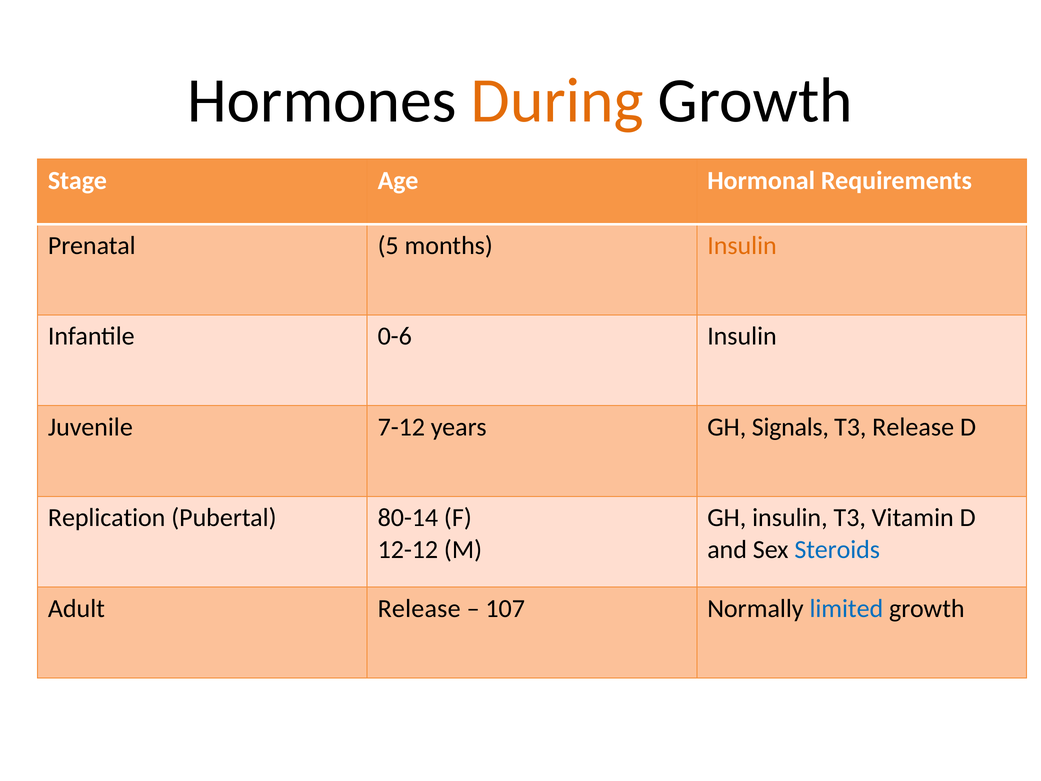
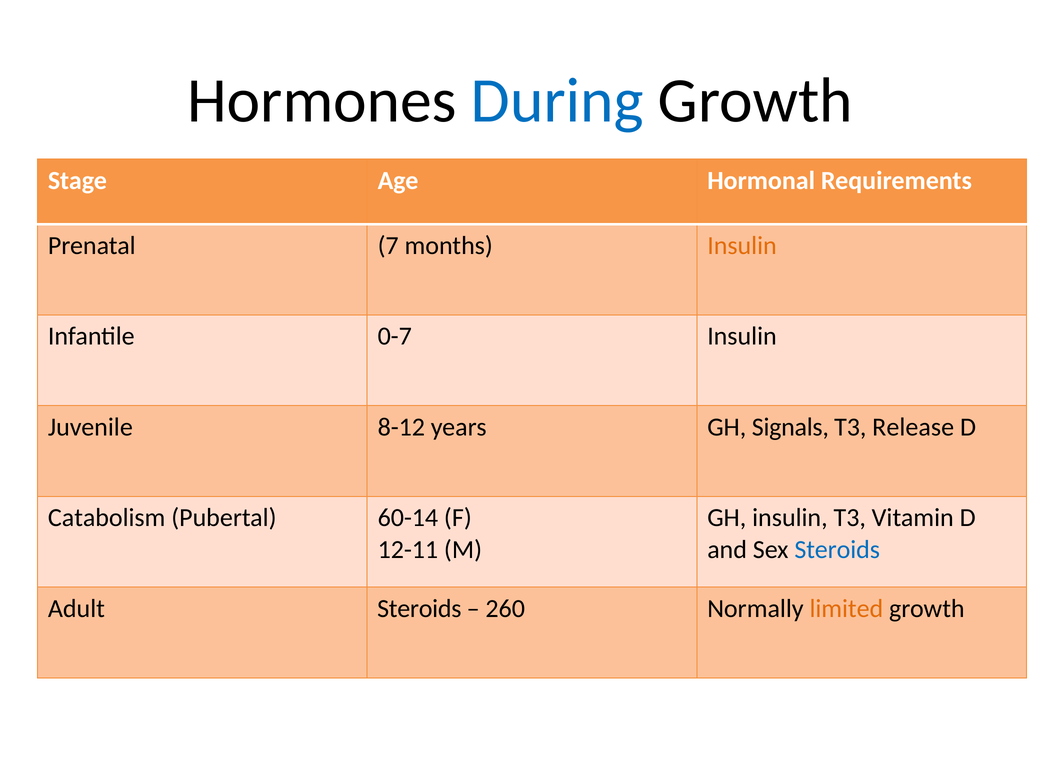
During colour: orange -> blue (557, 101)
5: 5 -> 7 (388, 246)
0-6: 0-6 -> 0-7 (395, 336)
7-12: 7-12 -> 8-12 (401, 427)
Replication: Replication -> Catabolism (107, 518)
80-14: 80-14 -> 60-14 (408, 518)
12-12: 12-12 -> 12-11 (408, 549)
Adult Release: Release -> Steroids (419, 608)
107: 107 -> 260 (505, 608)
limited colour: blue -> orange (846, 608)
